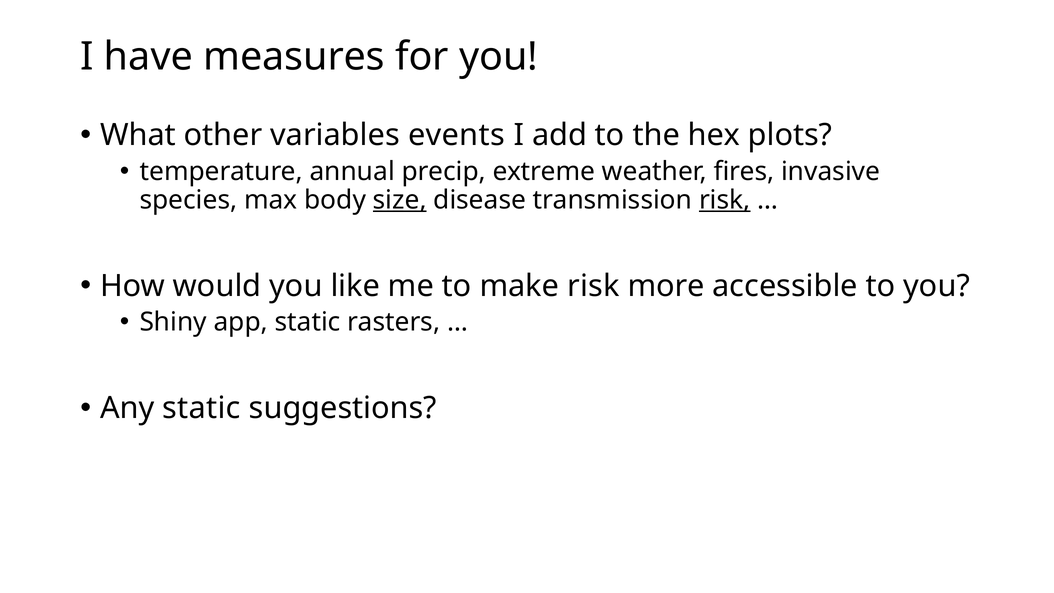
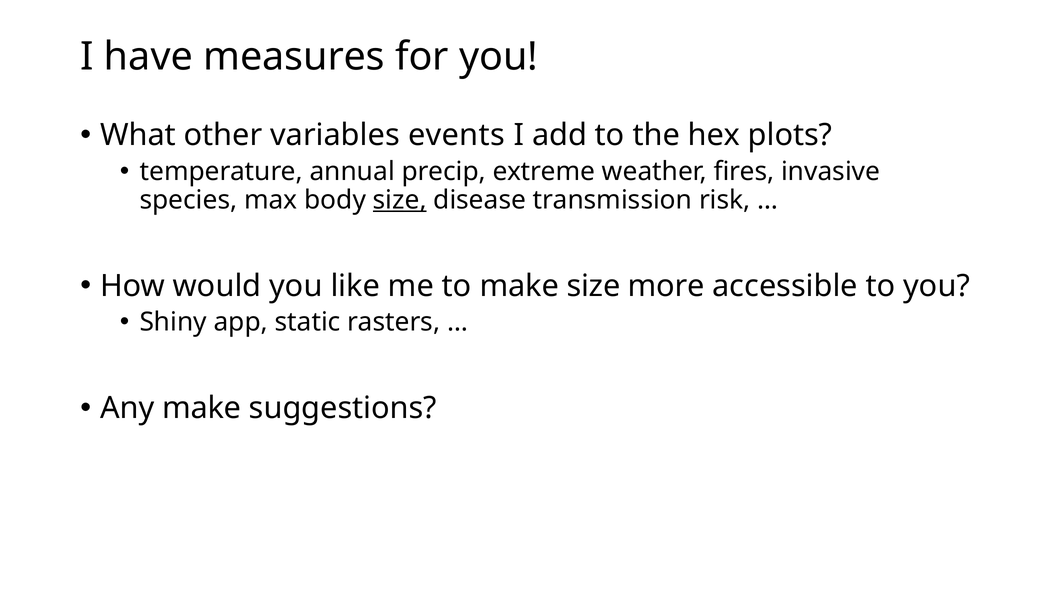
risk underline: present -> none (725, 200)
make risk: risk -> size (594, 286)
Any static: static -> make (202, 408)
